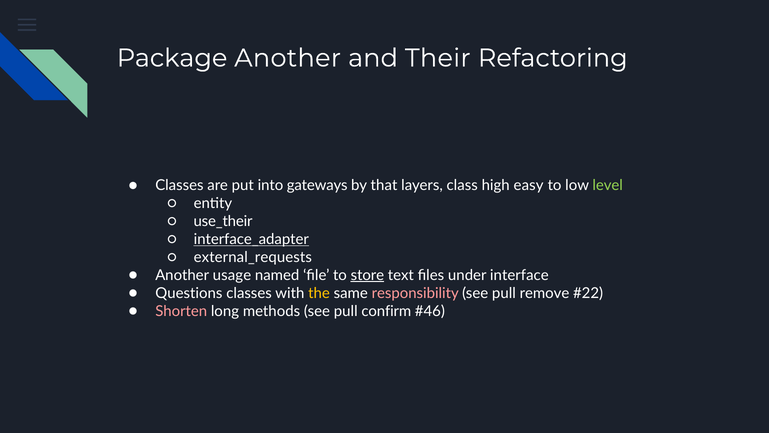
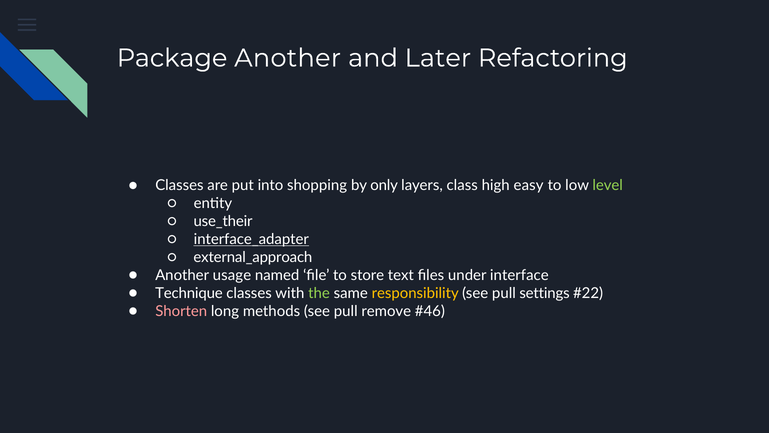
Their: Their -> Later (438, 58)
gateways: gateways -> shopping (317, 185)
that: that -> only (384, 185)
external_requests: external_requests -> external_approach (253, 257)
store underline: present -> none (367, 275)
Questions: Questions -> Technique (189, 293)
the colour: yellow -> light green (319, 293)
responsibility colour: pink -> yellow (415, 293)
remove: remove -> settings (545, 293)
confirm: confirm -> remove (386, 311)
